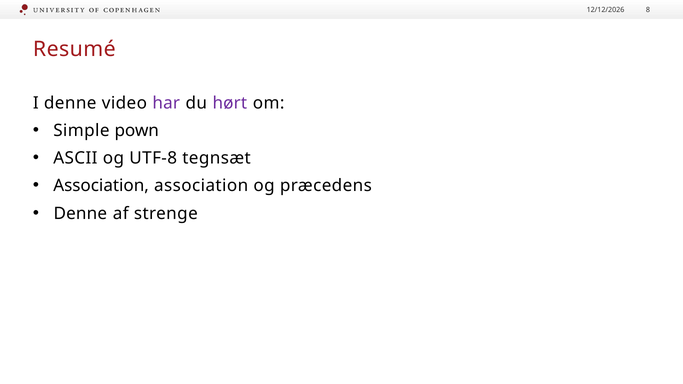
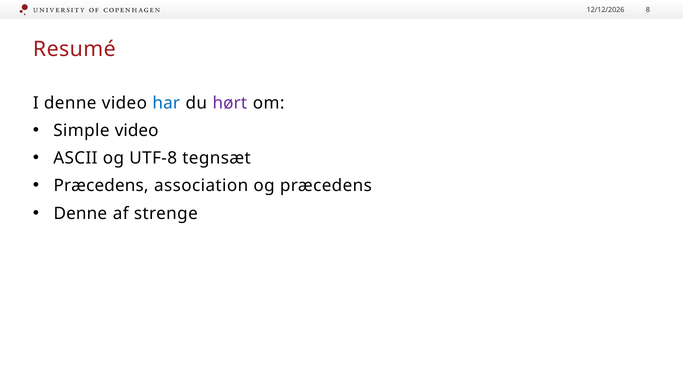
har colour: purple -> blue (166, 103)
Simple pown: pown -> video (137, 131)
Association: Association -> Præcedens (101, 186)
